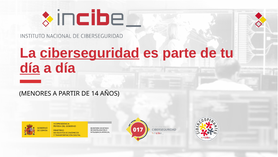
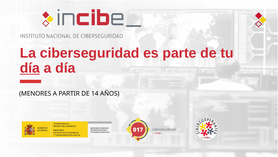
ciberseguridad underline: present -> none (90, 53)
